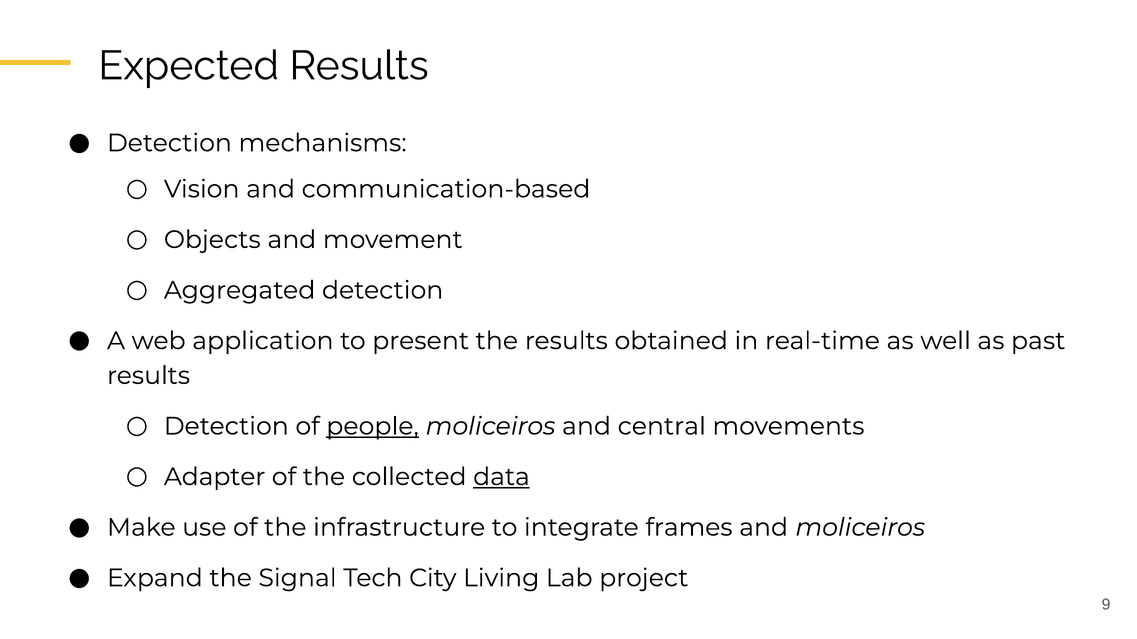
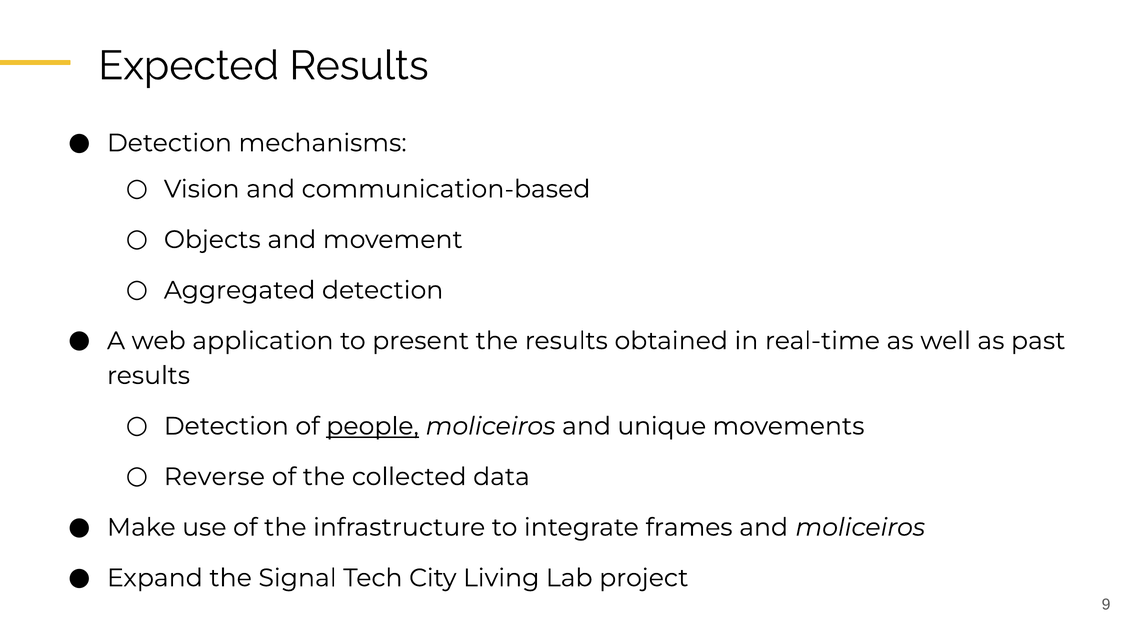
central: central -> unique (662, 427)
Adapter: Adapter -> Reverse (214, 477)
data underline: present -> none (501, 477)
